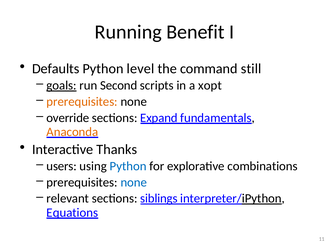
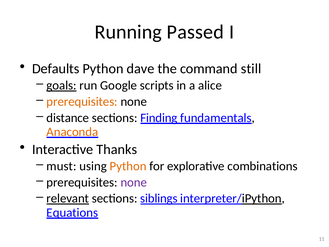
Benefit: Benefit -> Passed (195, 32)
level: level -> dave (141, 69)
Second: Second -> Google (119, 85)
xopt: xopt -> alice (210, 85)
override: override -> distance (68, 118)
Expand: Expand -> Finding (159, 118)
users: users -> must (61, 166)
Python colour: blue -> orange (128, 166)
none colour: blue -> purple (134, 182)
relevant underline: none -> present (68, 198)
